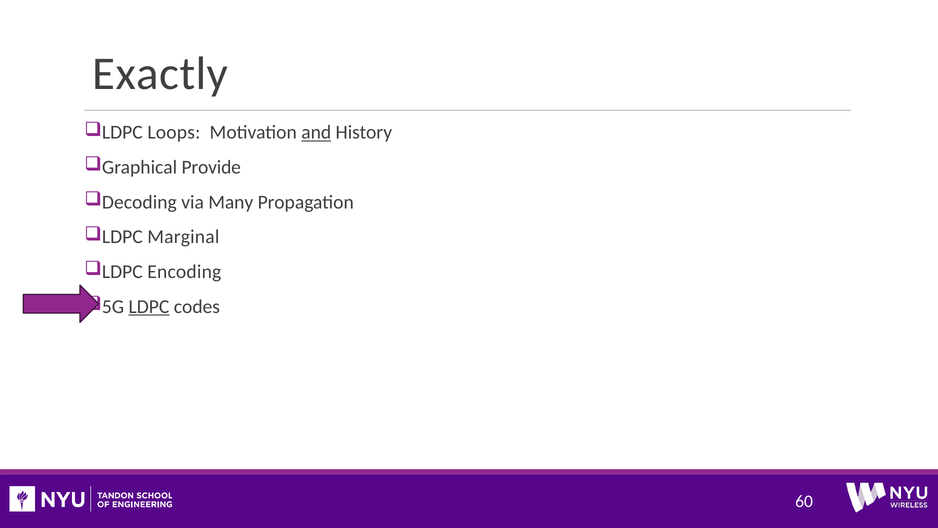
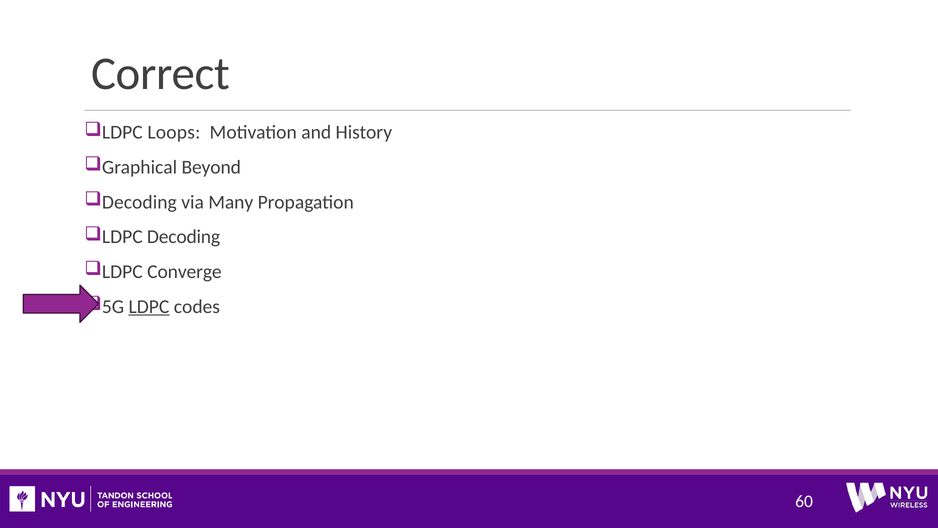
Exactly: Exactly -> Correct (161, 73)
and underline: present -> none (316, 132)
Provide: Provide -> Beyond (211, 167)
LDPC Marginal: Marginal -> Decoding (184, 237)
Encoding: Encoding -> Converge (184, 272)
